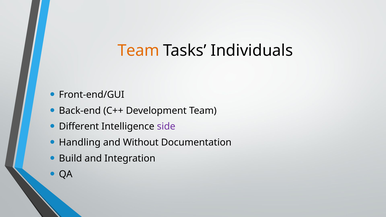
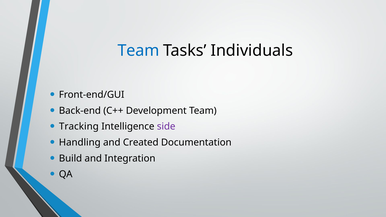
Team colour: orange -> blue (139, 51)
Different: Different -> Tracking (79, 127)
Without: Without -> Created (141, 143)
